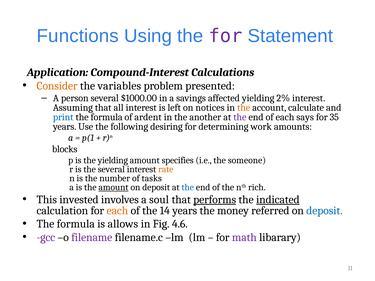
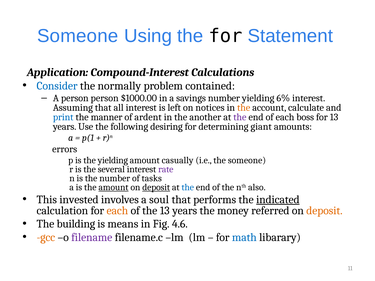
Functions: Functions -> Someone (78, 36)
for colour: purple -> black (226, 36)
Consider colour: orange -> blue (57, 86)
variables: variables -> normally (119, 86)
presented: presented -> contained (210, 86)
person several: several -> person (105, 98)
savings affected: affected -> number (224, 98)
2%: 2% -> 6% (283, 98)
formula: formula -> manner (107, 117)
says: says -> boss (305, 117)
for 35: 35 -> 13 (334, 117)
work: work -> giant (261, 127)
blocks: blocks -> errors (65, 149)
specifies: specifies -> casually (178, 160)
rate colour: orange -> purple (166, 169)
deposit underline: none -> present (156, 187)
rich: rich -> also (257, 187)
performs underline: present -> none (215, 200)
the 14: 14 -> 13 (165, 211)
deposit colour: blue -> orange (324, 211)
formula: formula -> building (76, 224)
allows: allows -> means (123, 224)
gcc colour: purple -> orange (46, 237)
math colour: purple -> blue (244, 237)
